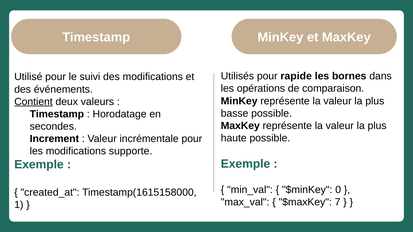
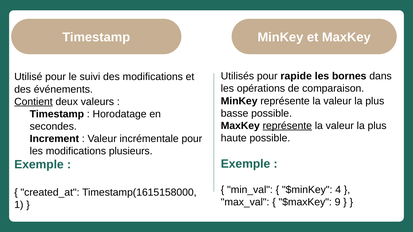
représente underline: none -> present (287, 126)
supporte: supporte -> plusieurs (131, 151)
0: 0 -> 4 (338, 190)
7: 7 -> 9 (338, 202)
